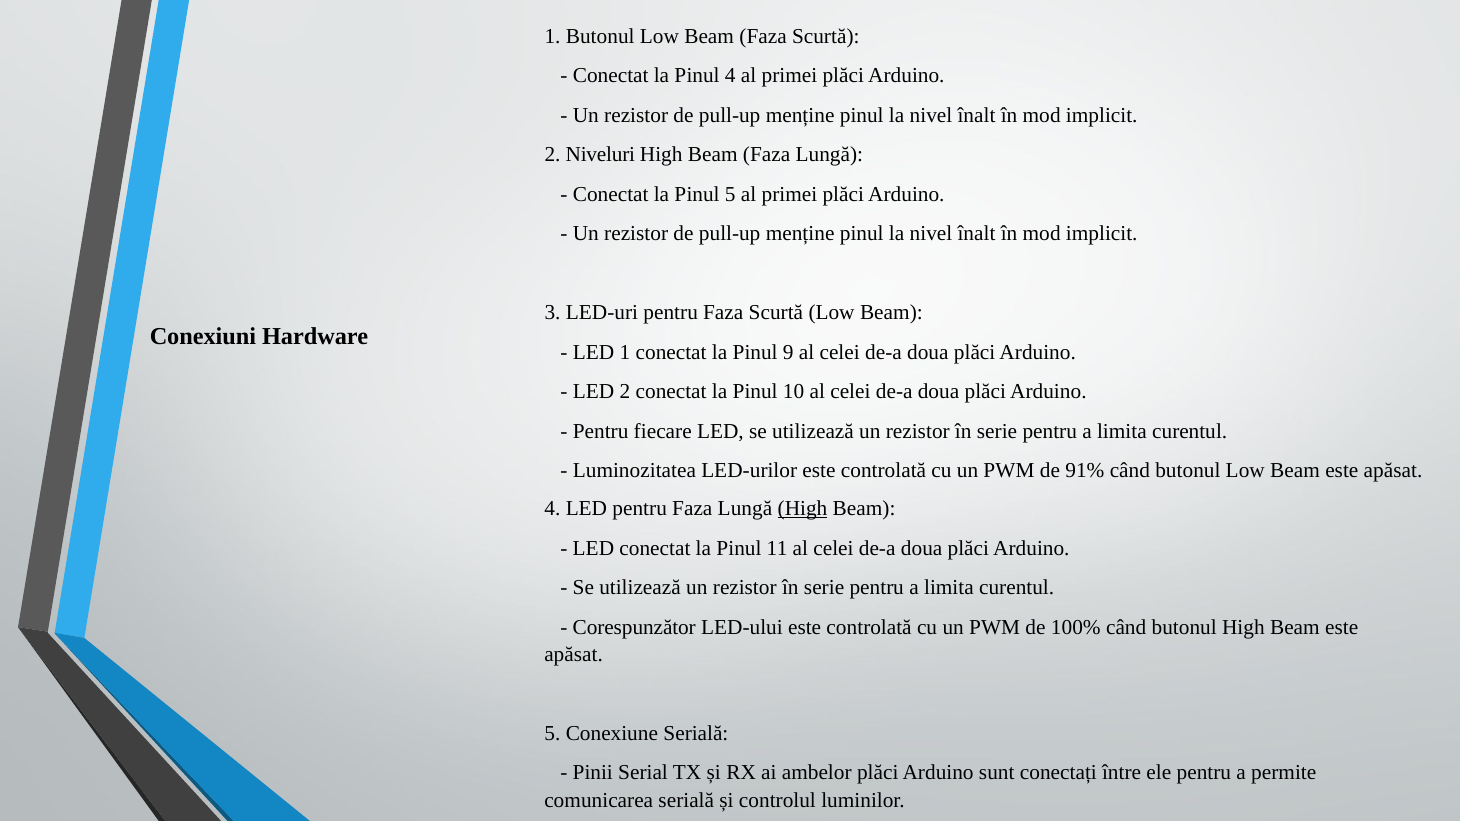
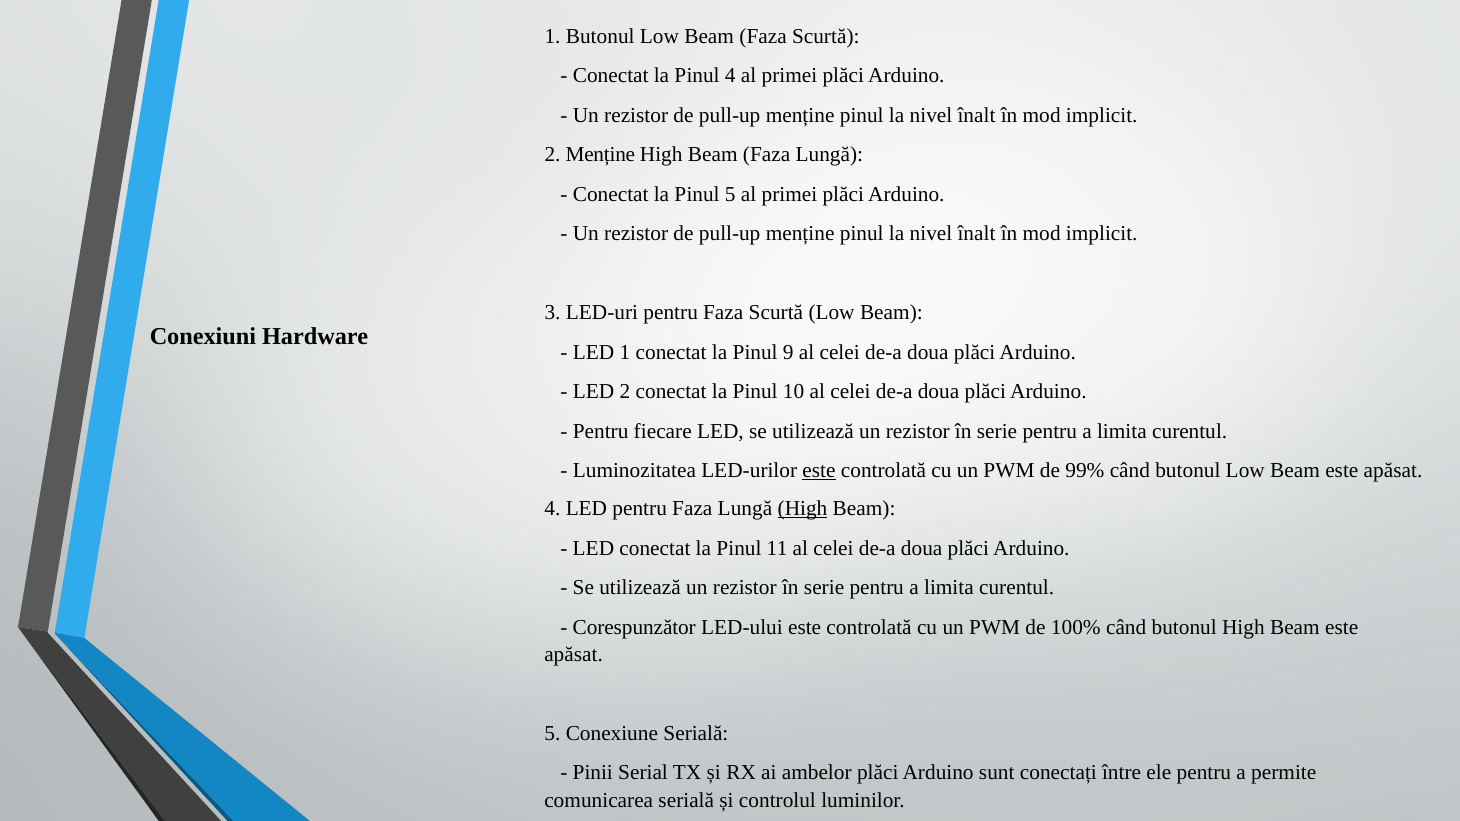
2 Niveluri: Niveluri -> Menține (600, 155)
este underline: none -> present (819, 471)
91%: 91% -> 99% (1085, 471)
